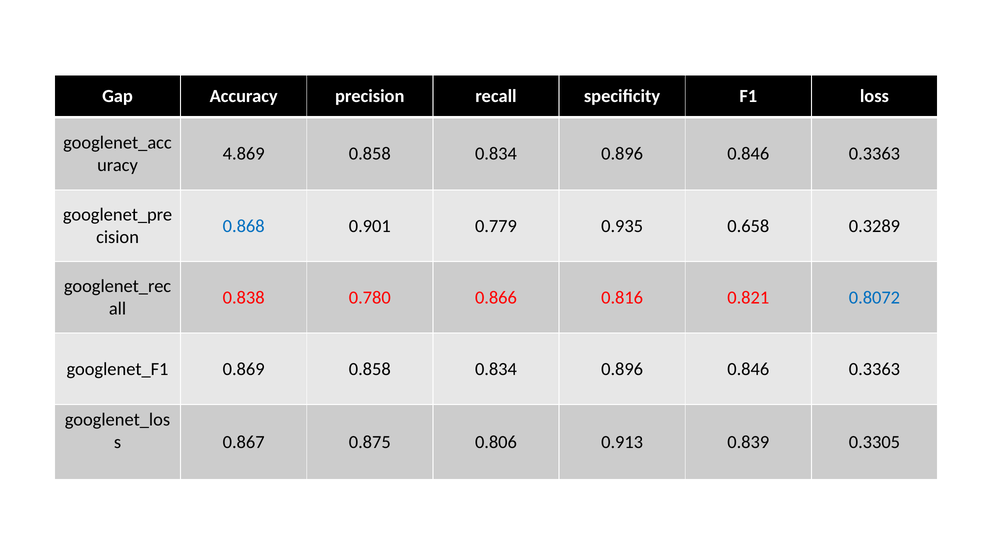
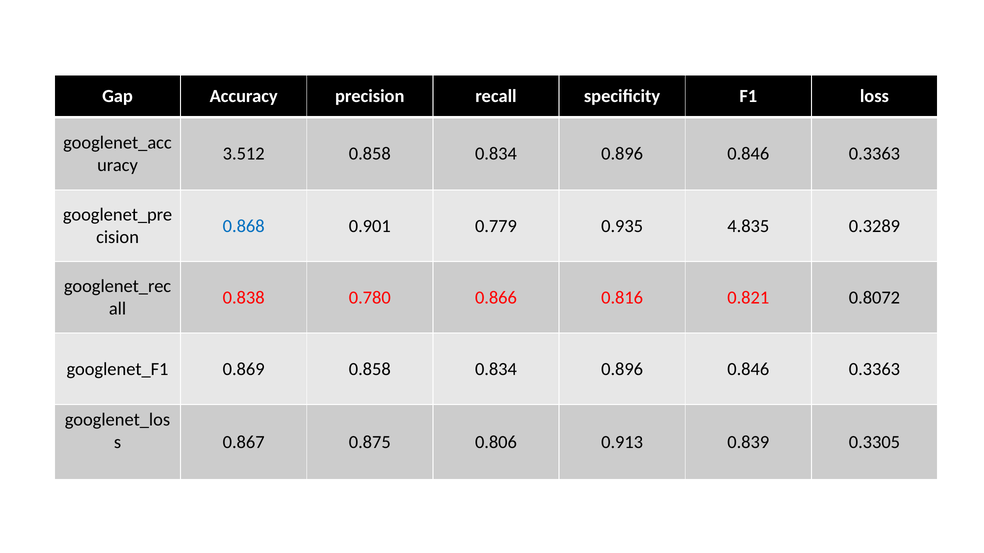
4.869: 4.869 -> 3.512 (244, 154)
0.658: 0.658 -> 4.835 (748, 226)
0.8072 colour: blue -> black (874, 298)
